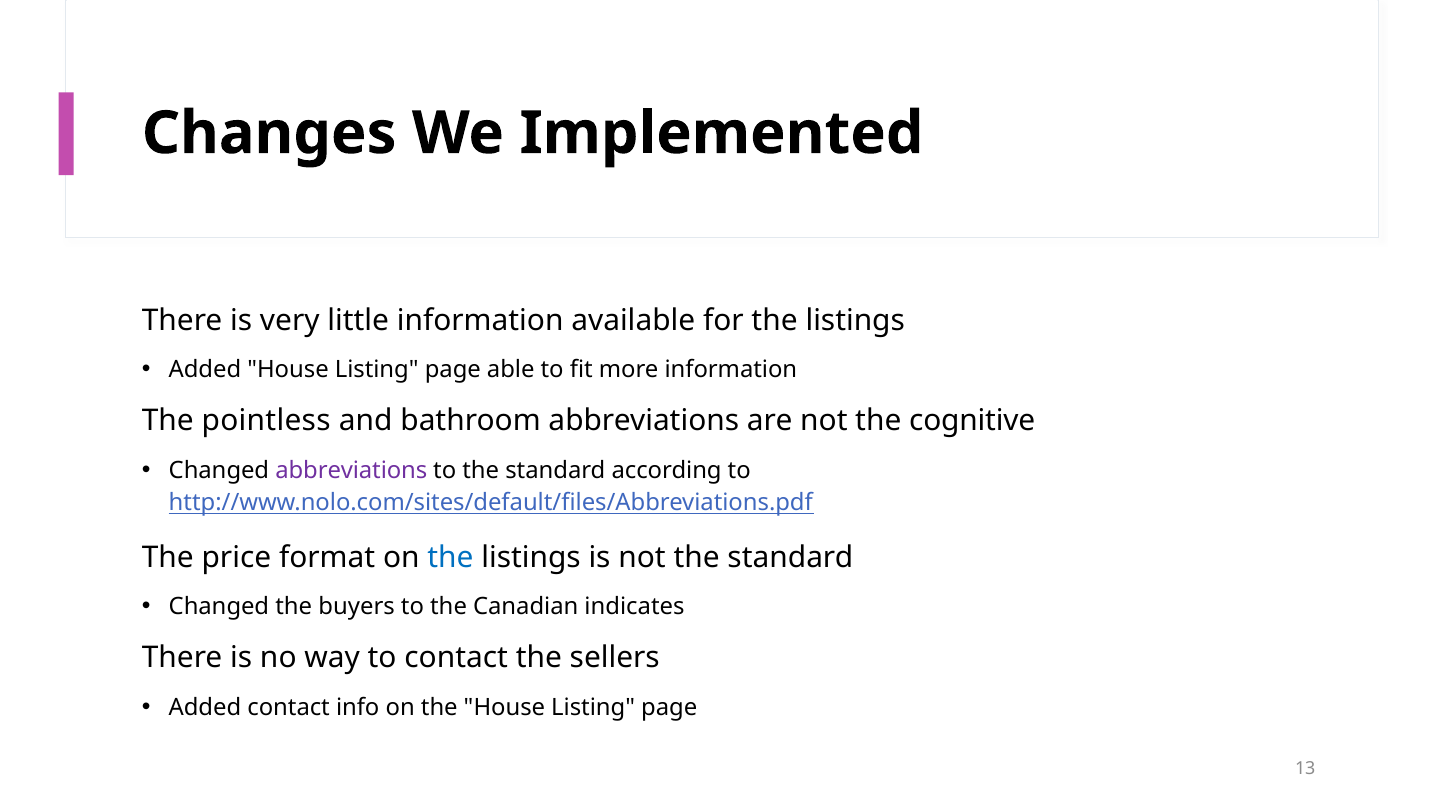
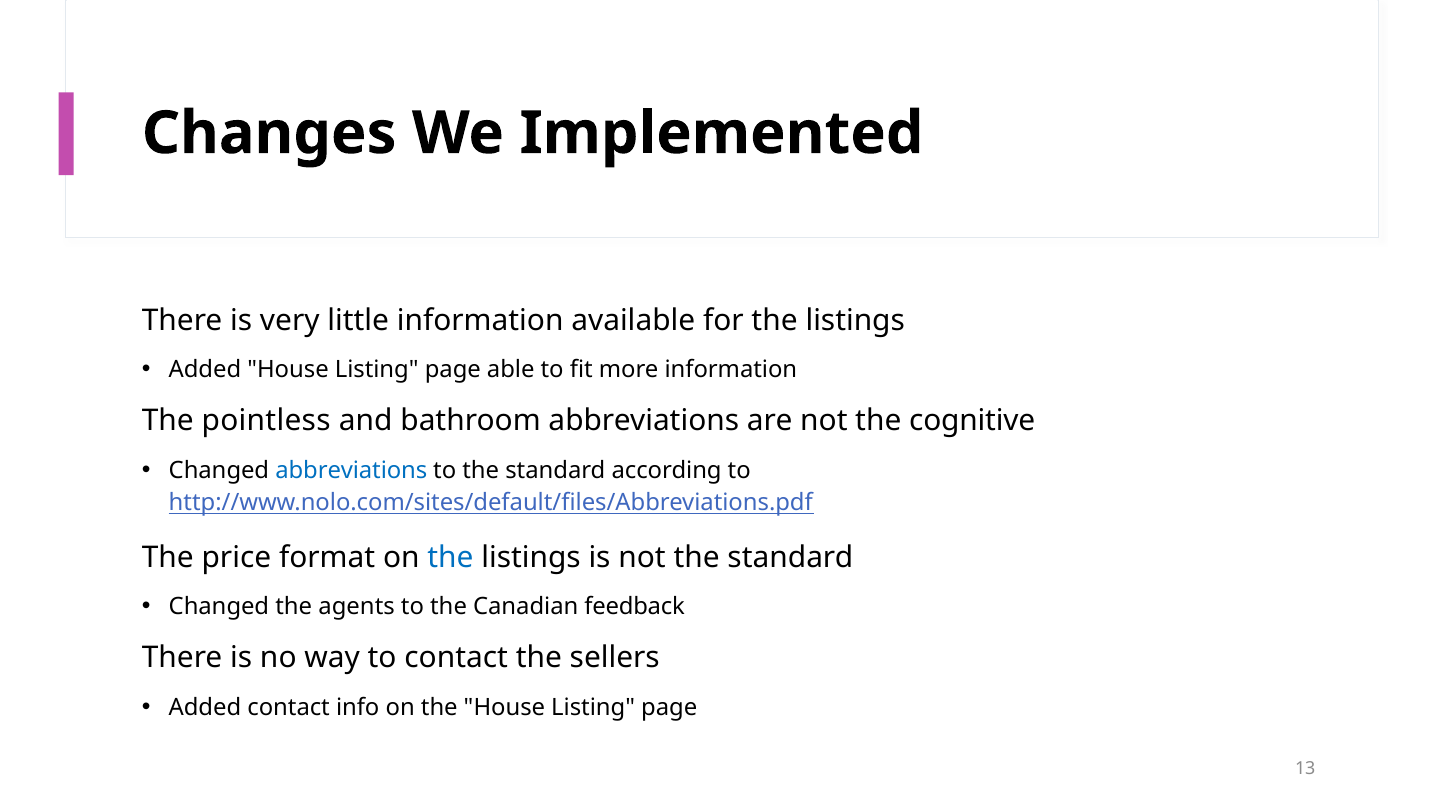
abbreviations colour: purple -> blue (351, 471)
buyers: buyers -> agents (357, 607)
indicates: indicates -> feedback (635, 607)
